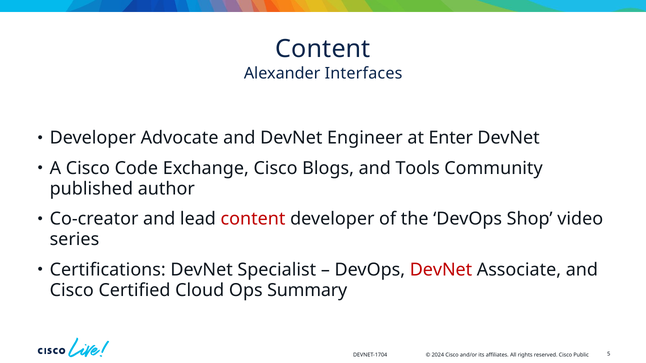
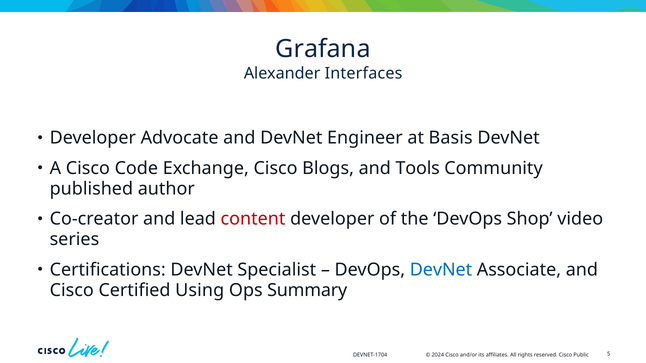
Content: Content -> Grafana (323, 49)
Enter: Enter -> Basis (451, 138)
DevNet colour: red -> blue (441, 270)
Cloud: Cloud -> Using (200, 291)
